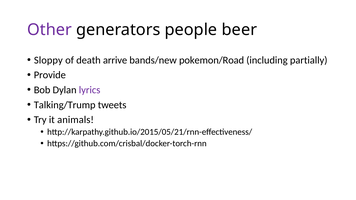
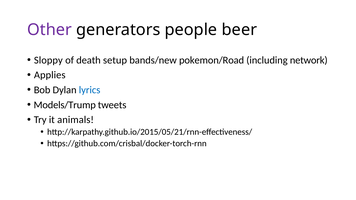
arrive: arrive -> setup (115, 60)
partially: partially -> network (309, 60)
Provide: Provide -> Applies (50, 75)
lyrics colour: purple -> blue (90, 90)
Talking/Trump: Talking/Trump -> Models/Trump (65, 105)
